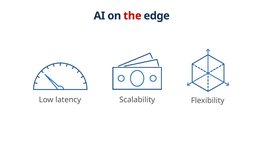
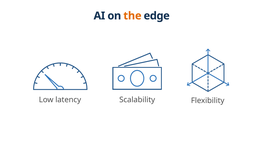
the colour: red -> orange (132, 16)
